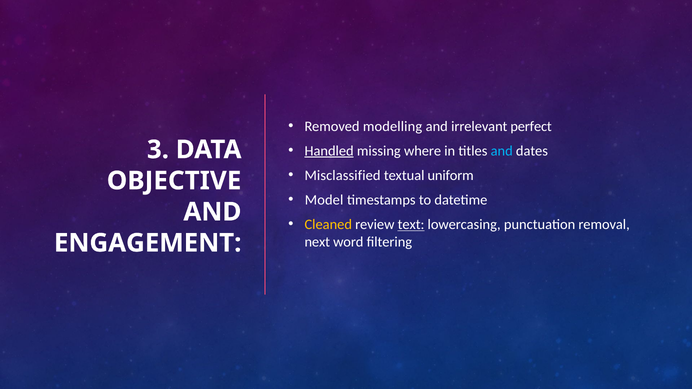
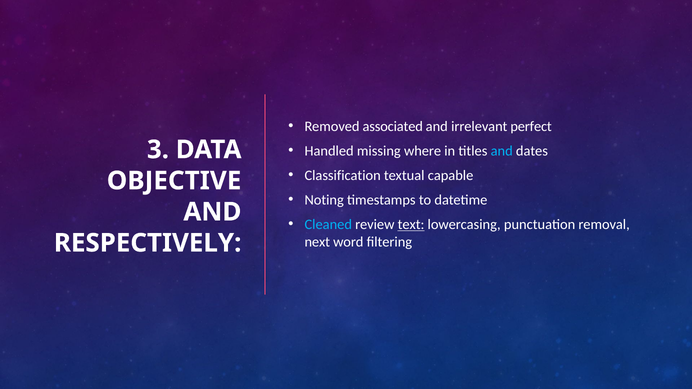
modelling: modelling -> associated (393, 127)
Handled underline: present -> none (329, 151)
Misclassified: Misclassified -> Classification (343, 176)
uniform: uniform -> capable (451, 176)
Model: Model -> Noting (324, 200)
Cleaned colour: yellow -> light blue (328, 225)
ENGAGEMENT: ENGAGEMENT -> RESPECTIVELY (148, 243)
